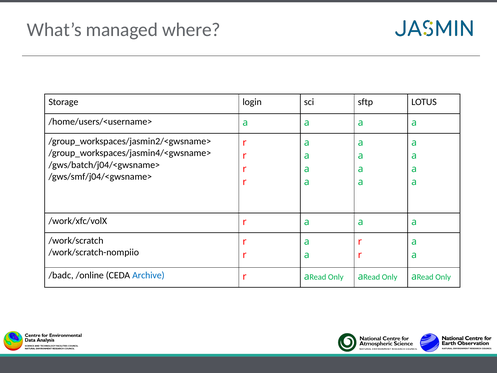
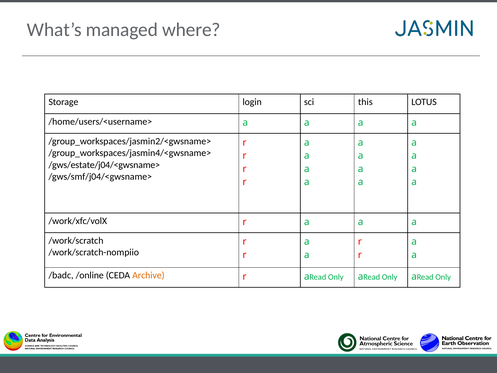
sftp: sftp -> this (365, 102)
/gws/batch/j04/<gwsname>: /gws/batch/j04/<gwsname> -> /gws/estate/j04/<gwsname> (104, 165)
Archive colour: blue -> orange (148, 275)
